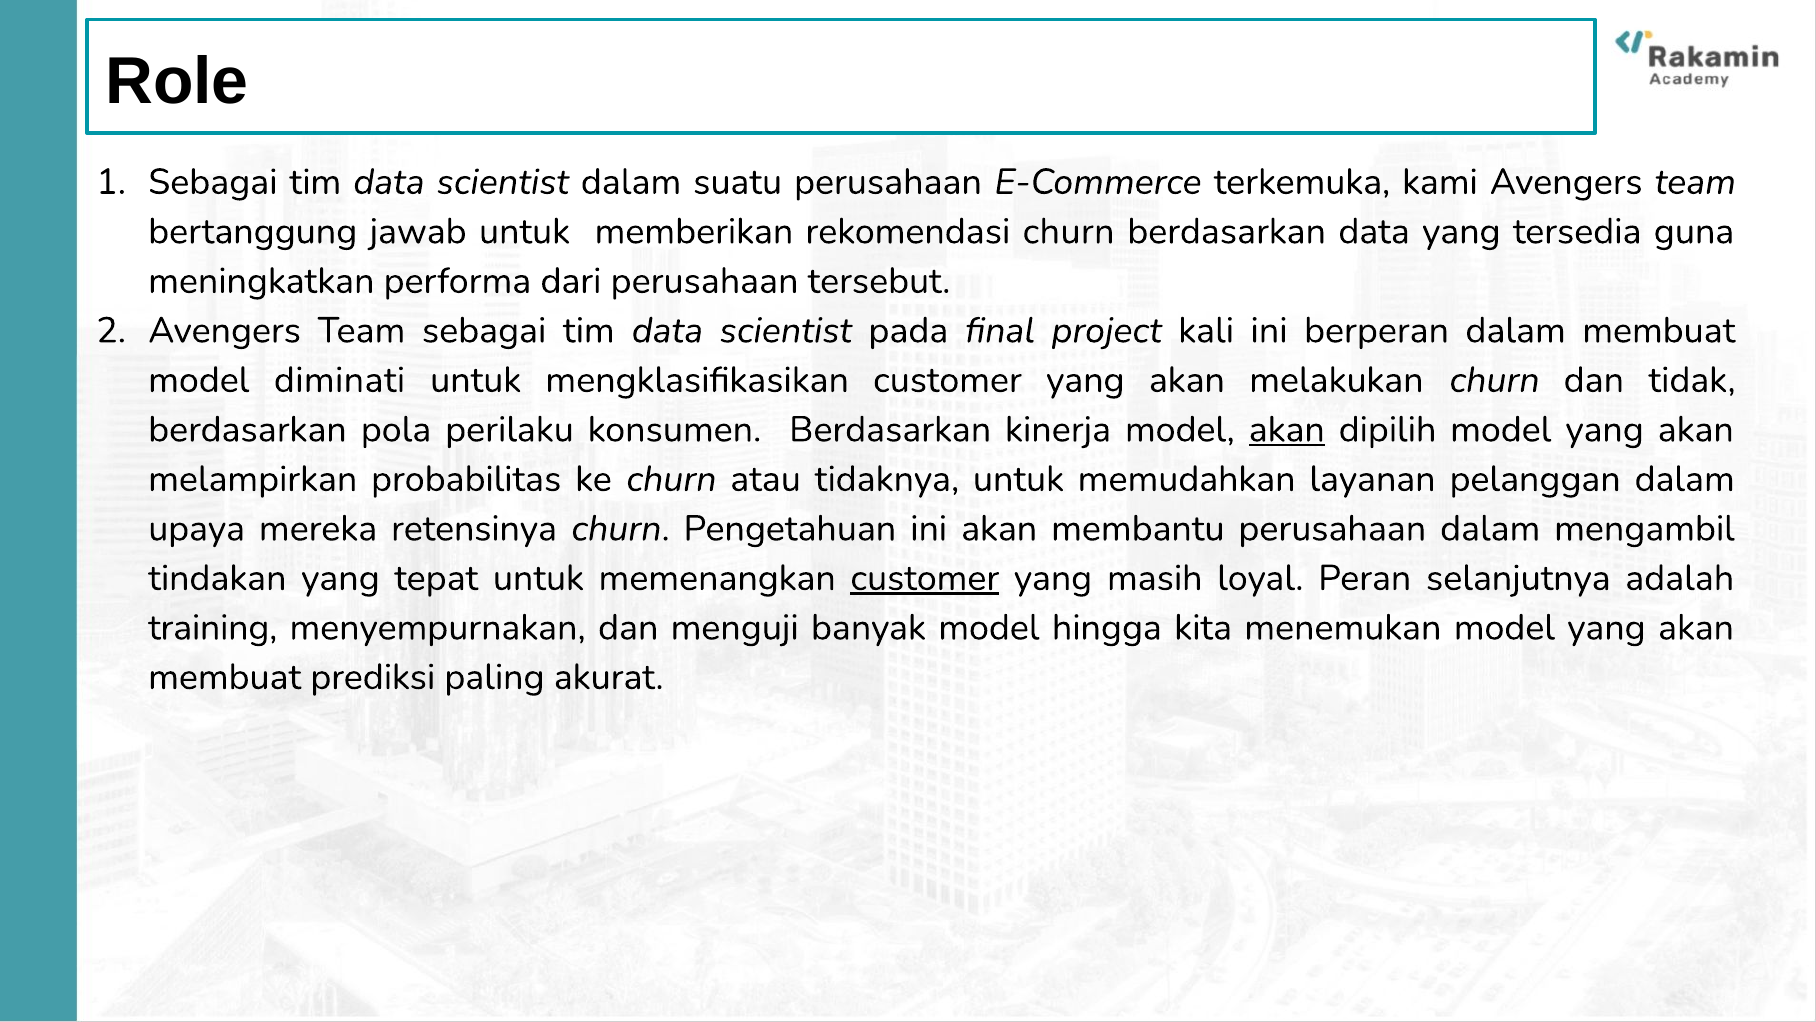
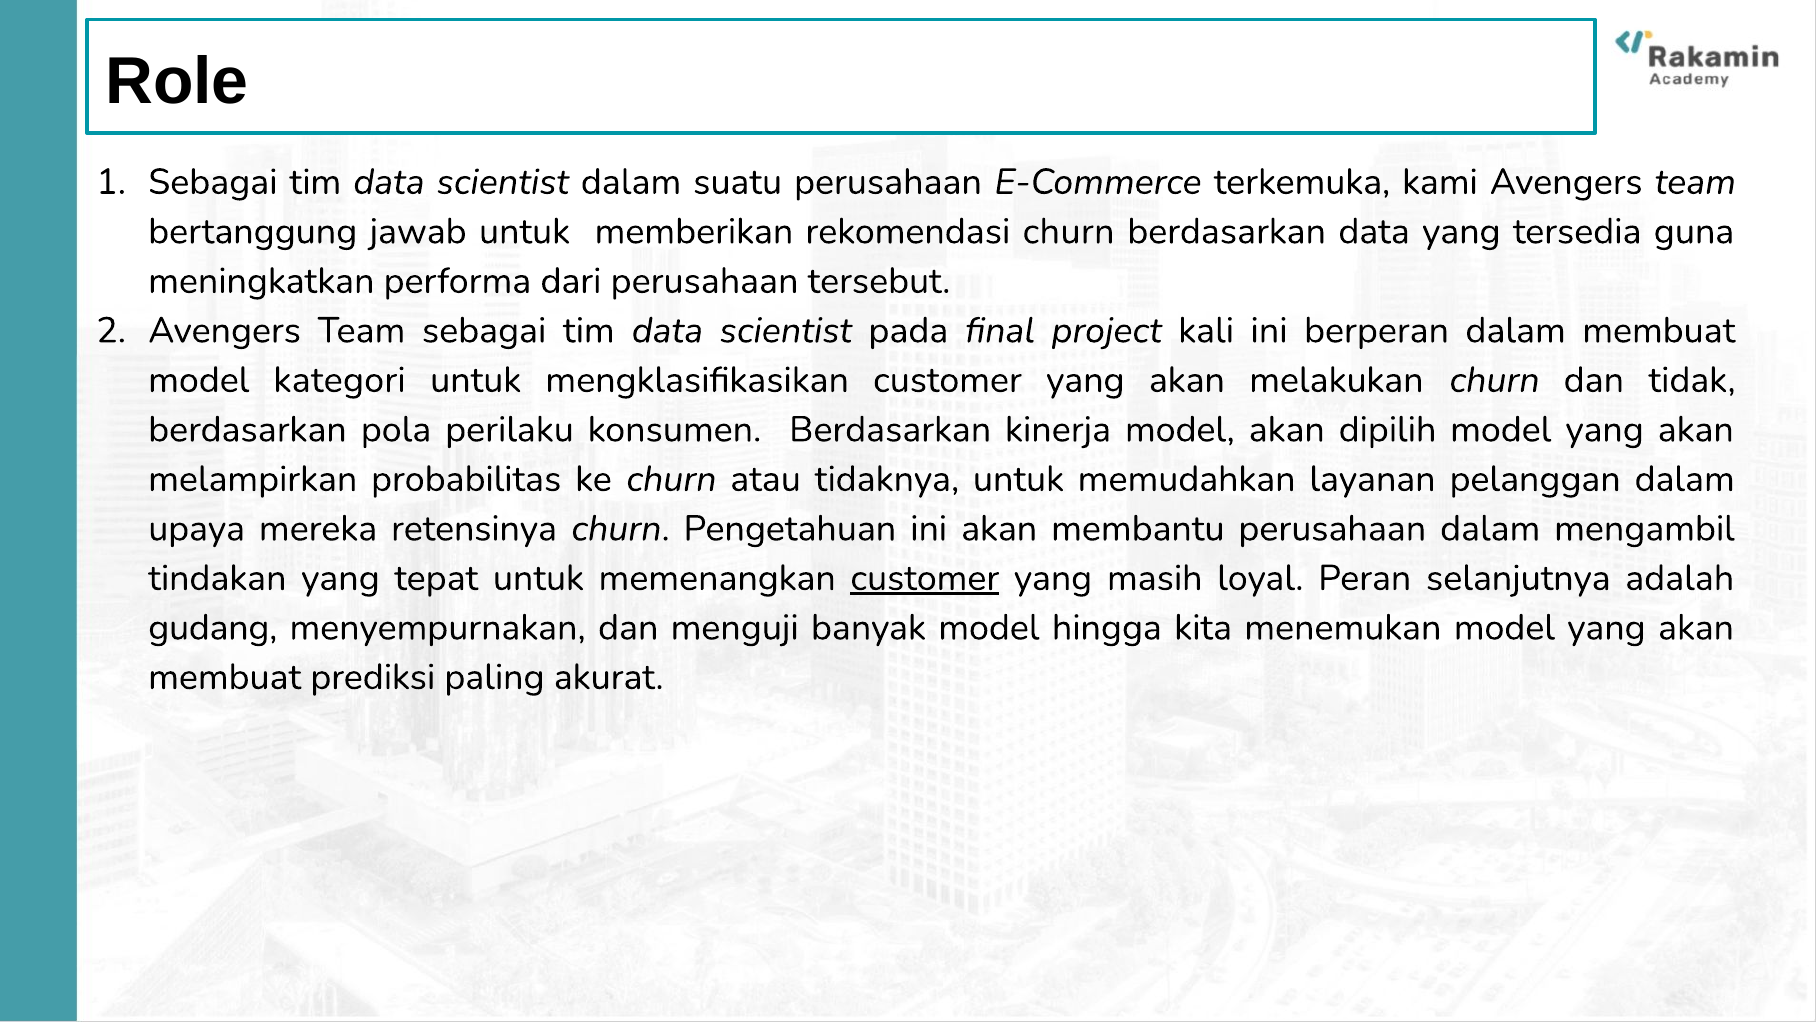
diminati: diminati -> kategori (340, 380)
akan underline: present -> none (1287, 429)
training: training -> gudang (213, 627)
